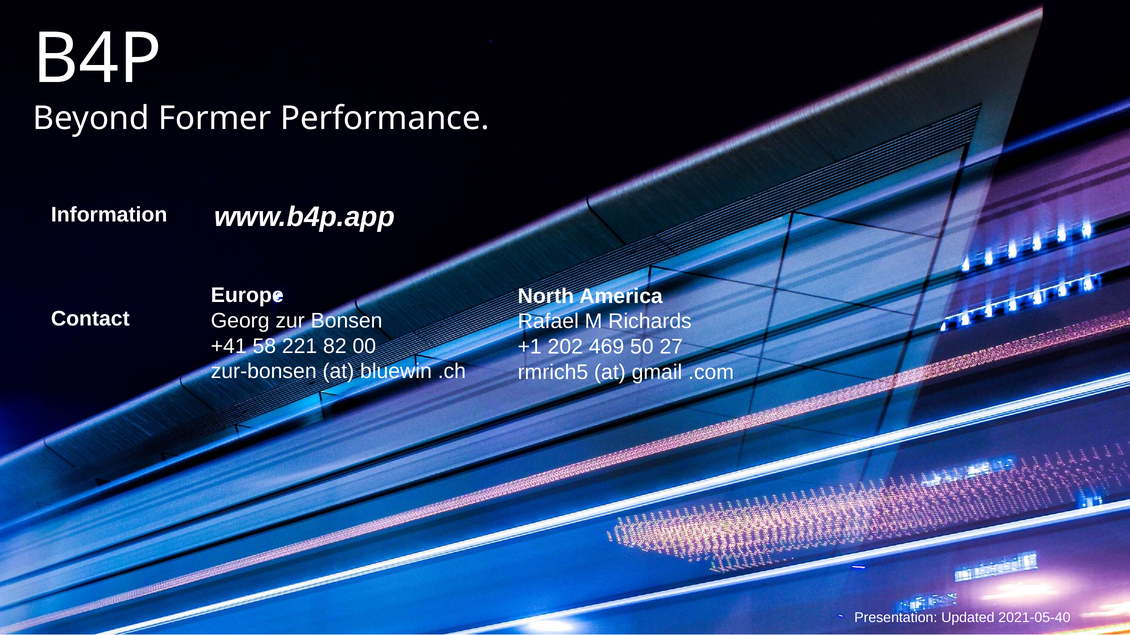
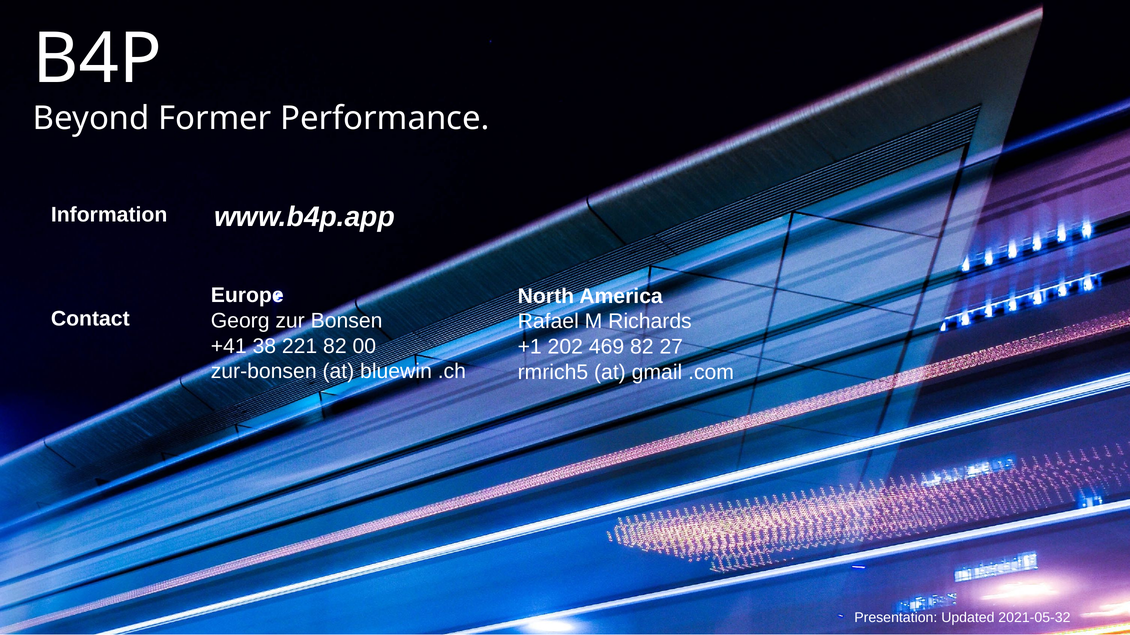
58: 58 -> 38 (264, 346)
469 50: 50 -> 82 (642, 347)
2021-05-40: 2021-05-40 -> 2021-05-32 (1034, 618)
